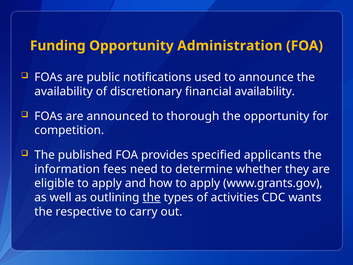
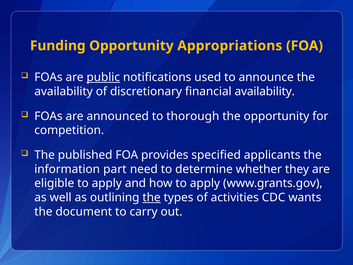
Administration: Administration -> Appropriations (230, 46)
public underline: none -> present (103, 77)
fees: fees -> part (115, 169)
respective: respective -> document (84, 211)
